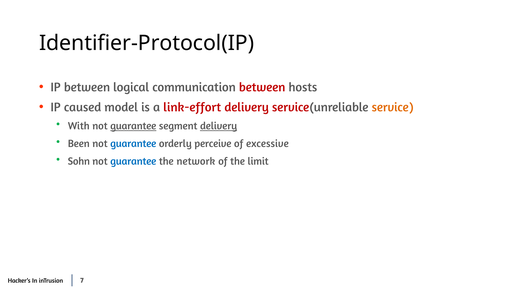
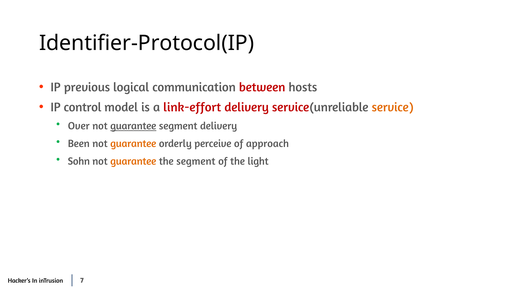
IP between: between -> previous (87, 87)
caused: caused -> control (83, 107)
With: With -> Over (79, 126)
delivery underline: present -> none (219, 126)
guarantee colour: blue -> orange (133, 144)
excessive: excessive -> approach (267, 144)
guarantee colour: blue -> orange (133, 161)
the network: network -> segment (196, 161)
limit: limit -> light (258, 161)
